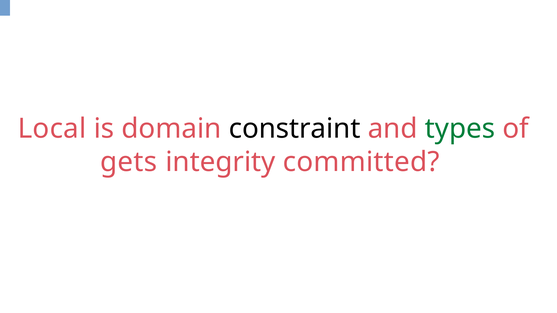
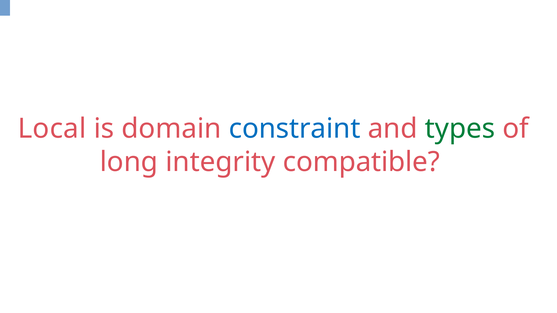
constraint colour: black -> blue (295, 129)
gets: gets -> long (129, 162)
committed: committed -> compatible (361, 162)
